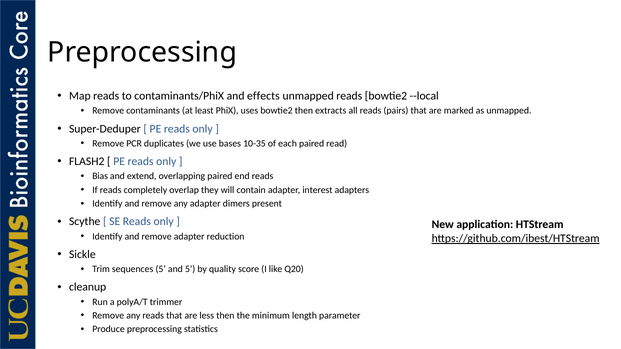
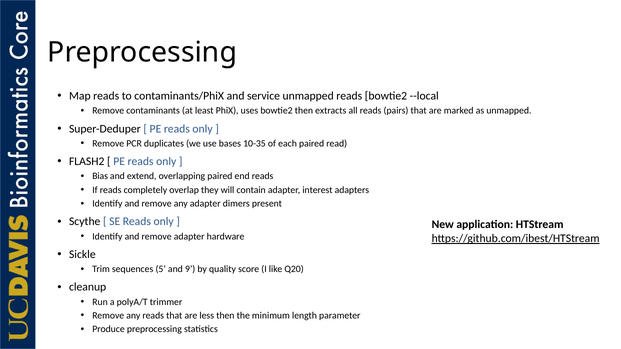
effects: effects -> service (263, 96)
reduction: reduction -> hardware (226, 237)
and 5: 5 -> 9 (190, 269)
